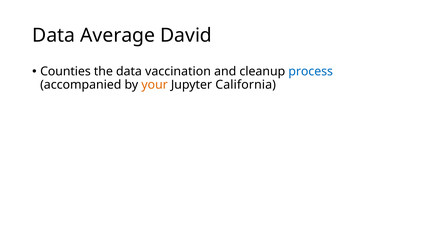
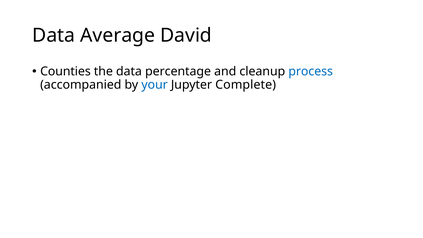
vaccination: vaccination -> percentage (178, 72)
your colour: orange -> blue (155, 85)
California: California -> Complete (246, 85)
